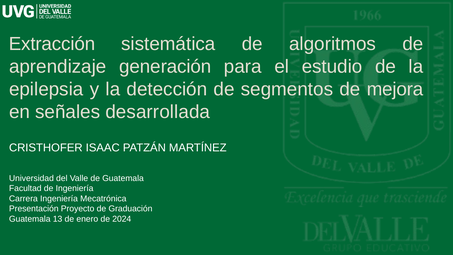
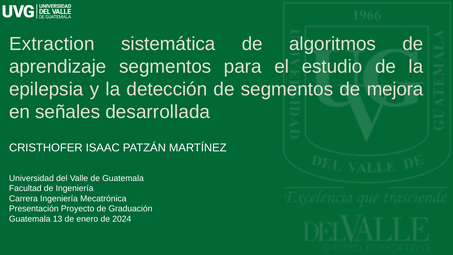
Extracción: Extracción -> Extraction (52, 44)
aprendizaje generación: generación -> segmentos (165, 67)
